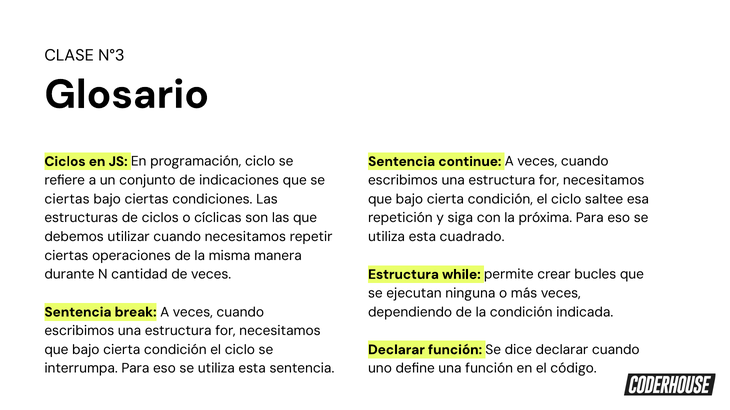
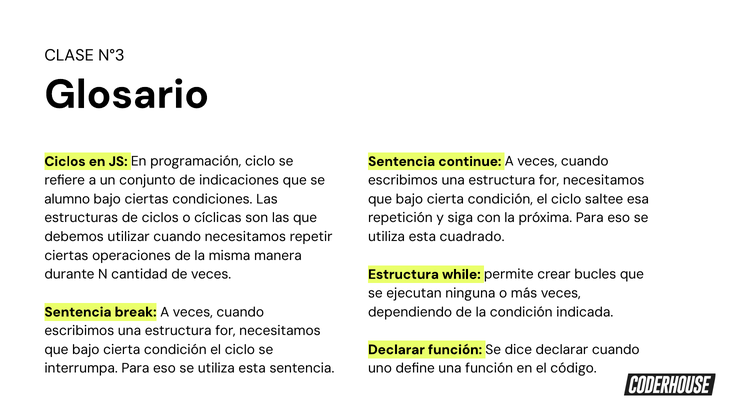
ciertas: ciertas -> alumno (67, 199)
